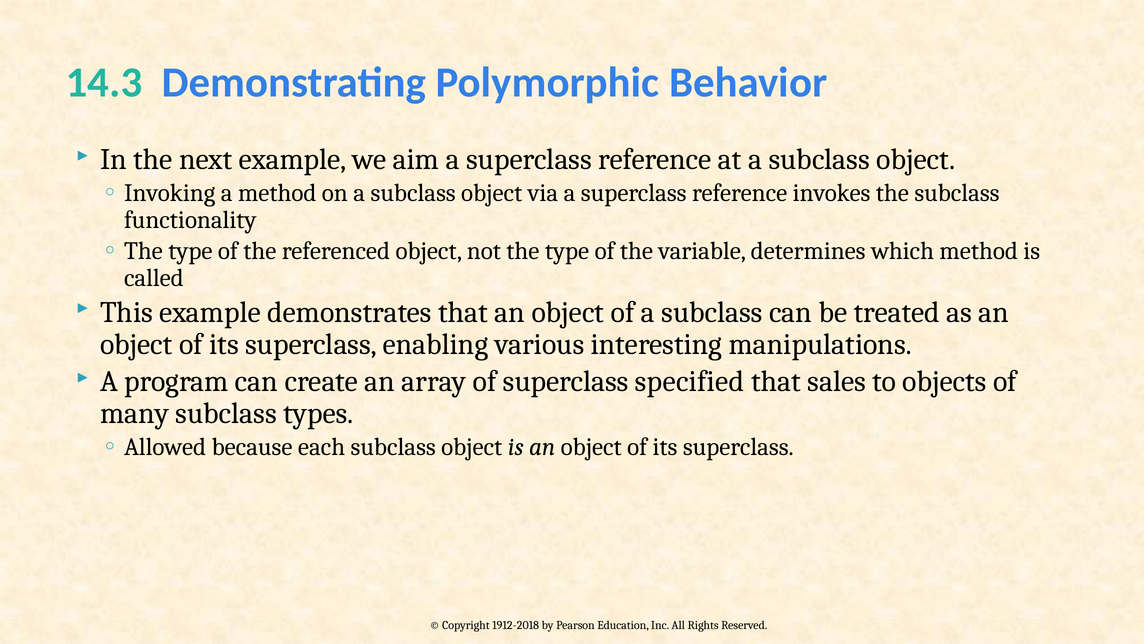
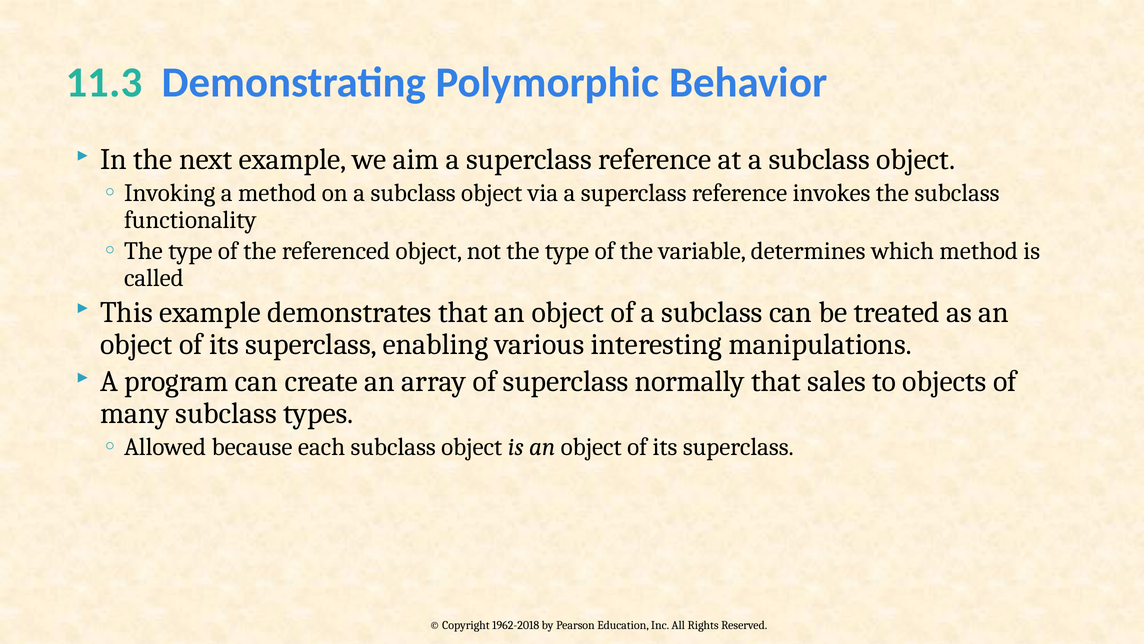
14.3: 14.3 -> 11.3 (104, 82)
specified: specified -> normally (690, 381)
1912-2018: 1912-2018 -> 1962-2018 (516, 625)
